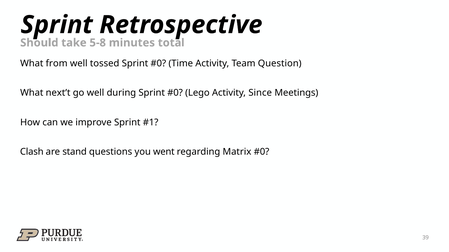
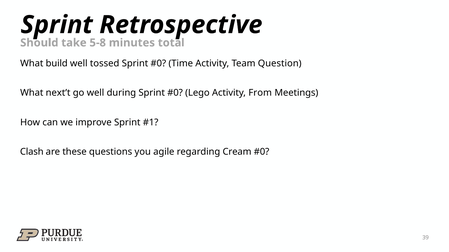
from: from -> build (57, 64)
Since: Since -> From (260, 93)
stand: stand -> these (75, 152)
went: went -> agile (164, 152)
Matrix: Matrix -> Cream (237, 152)
